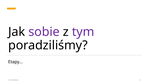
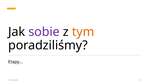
tym colour: purple -> orange (83, 32)
